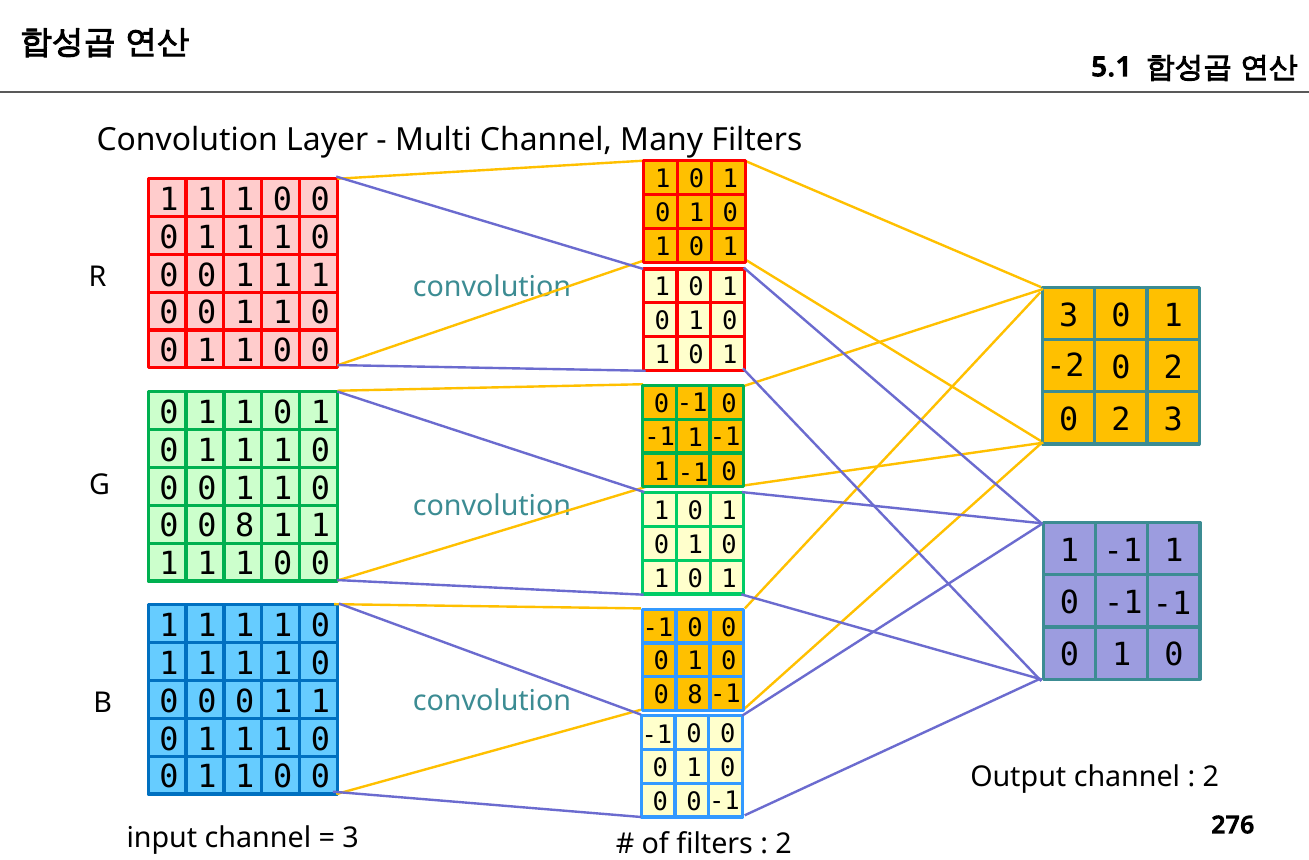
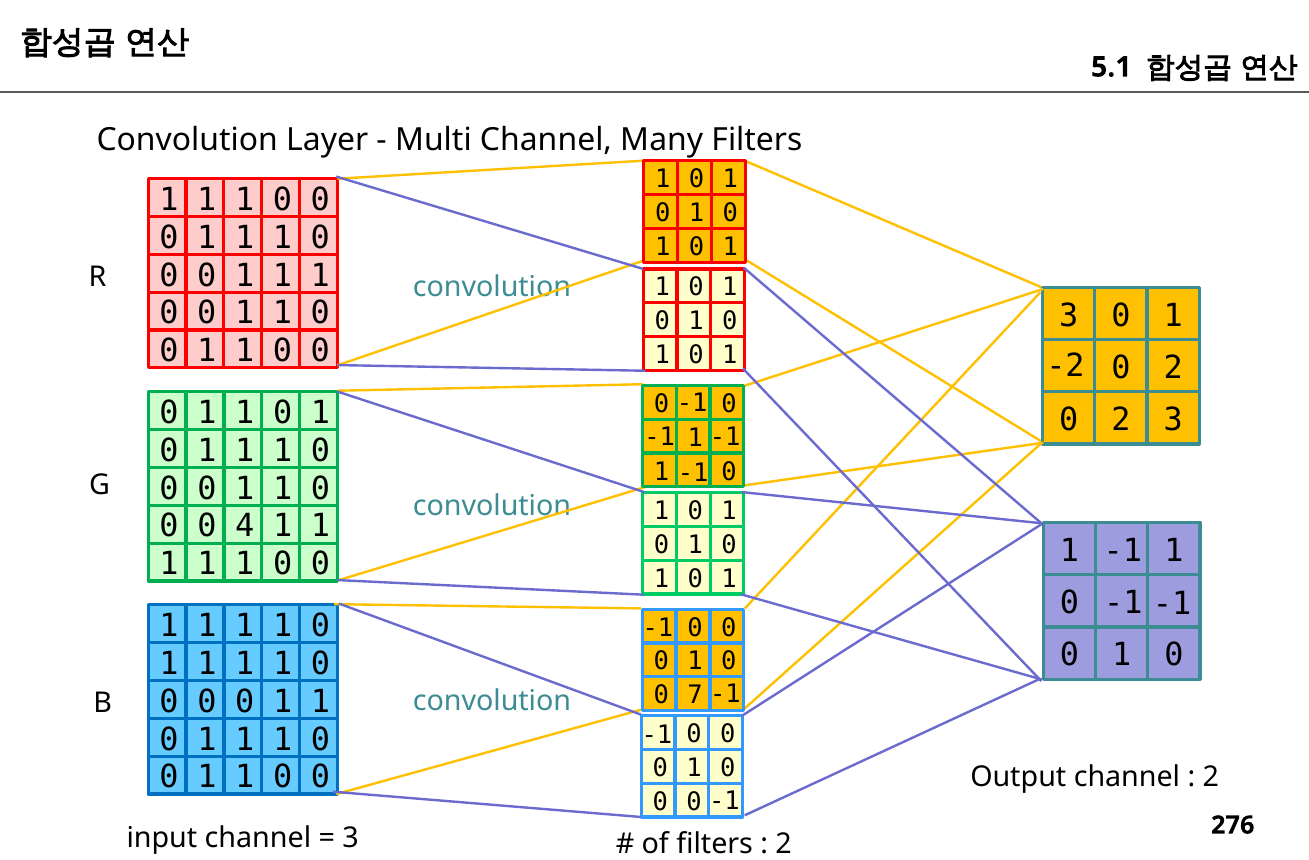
8: 8 -> 4 (245, 526)
8: 8 -> 7 (695, 695)
